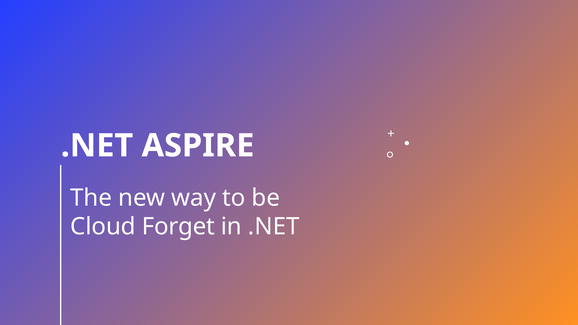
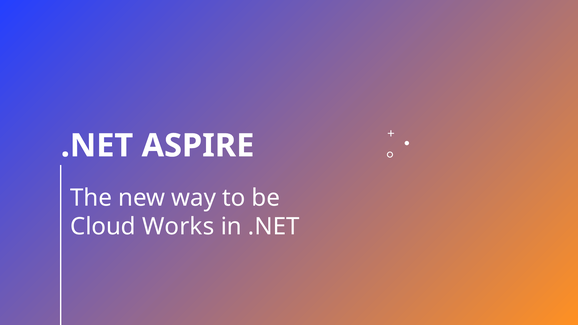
Forget: Forget -> Works (178, 227)
